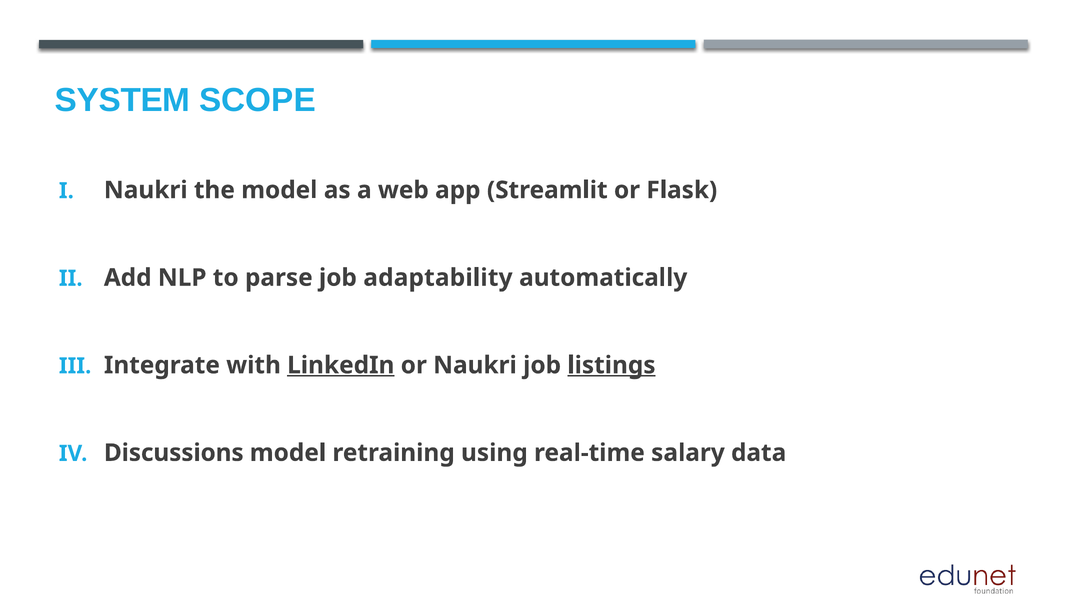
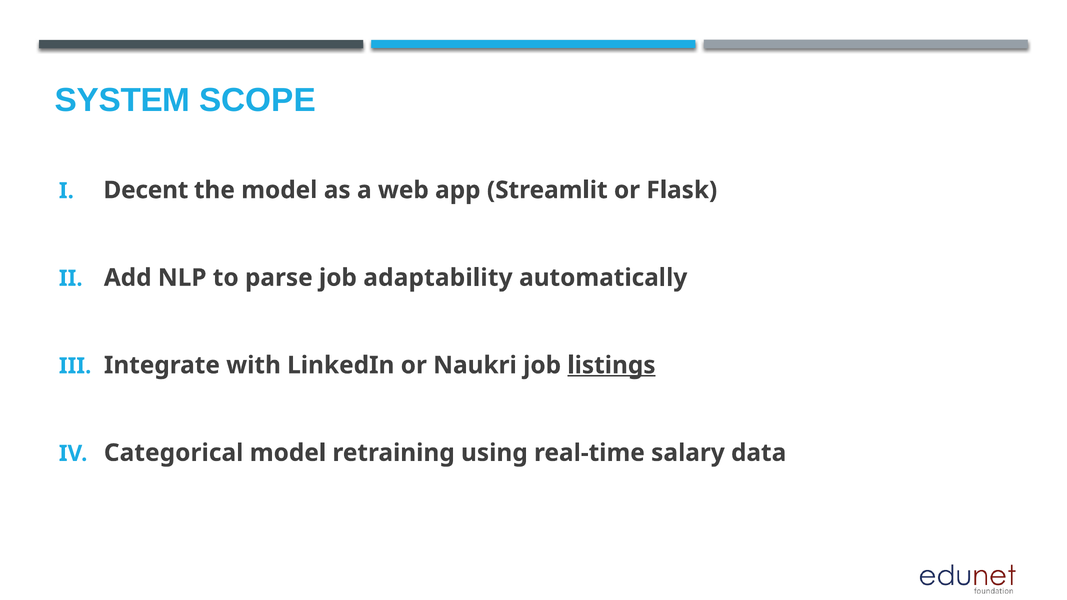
Naukri: Naukri -> Decent (146, 190)
LinkedIn underline: present -> none (341, 365)
Discussions: Discussions -> Categorical (174, 453)
